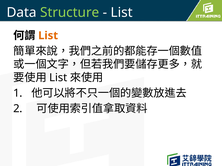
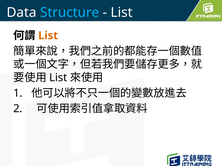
Structure colour: light green -> light blue (70, 12)
